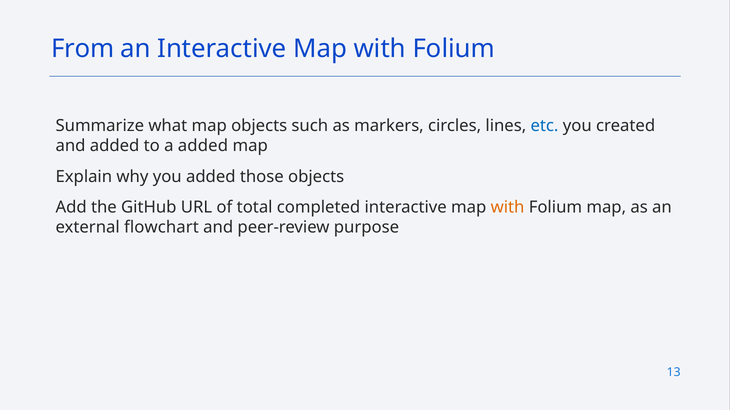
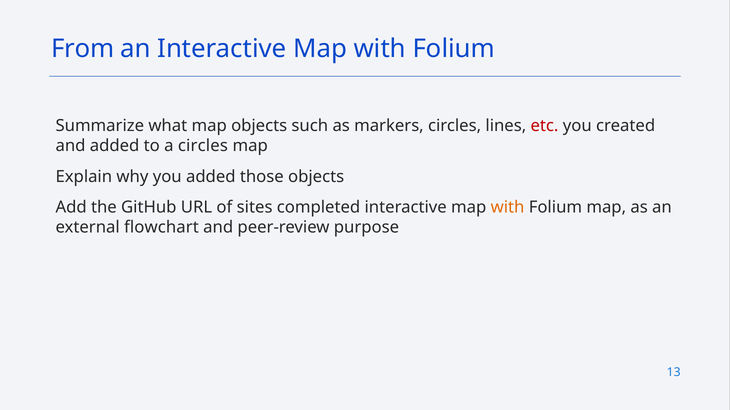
etc colour: blue -> red (545, 126)
a added: added -> circles (203, 146)
total: total -> sites (255, 208)
